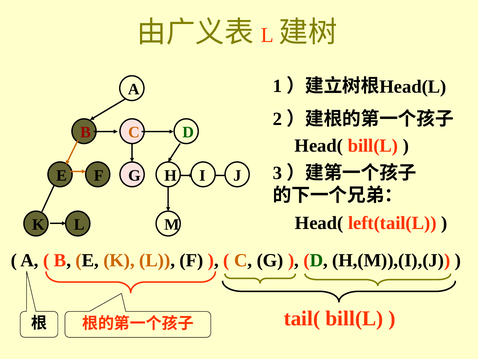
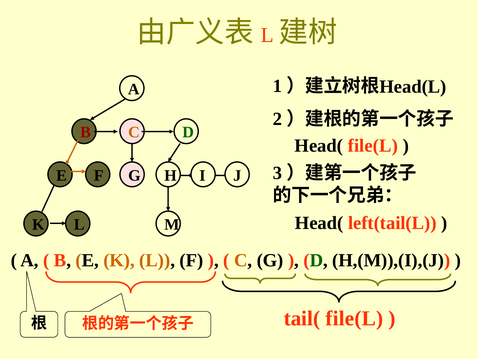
Head( bill(L: bill(L -> file(L (373, 145)
tail( bill(L: bill(L -> file(L (354, 318)
